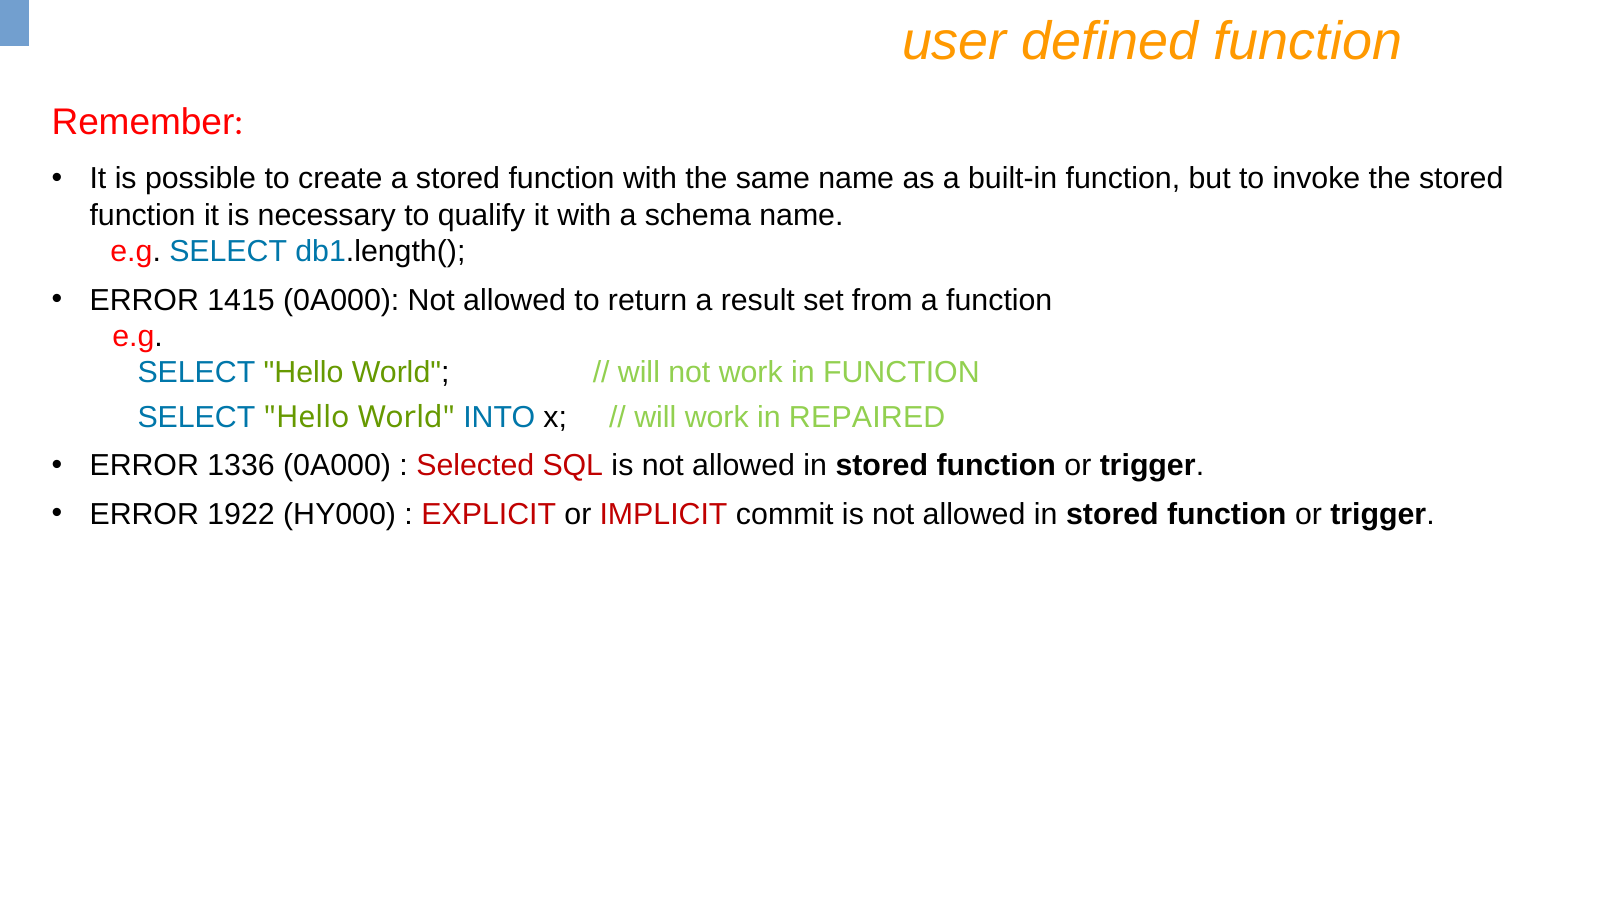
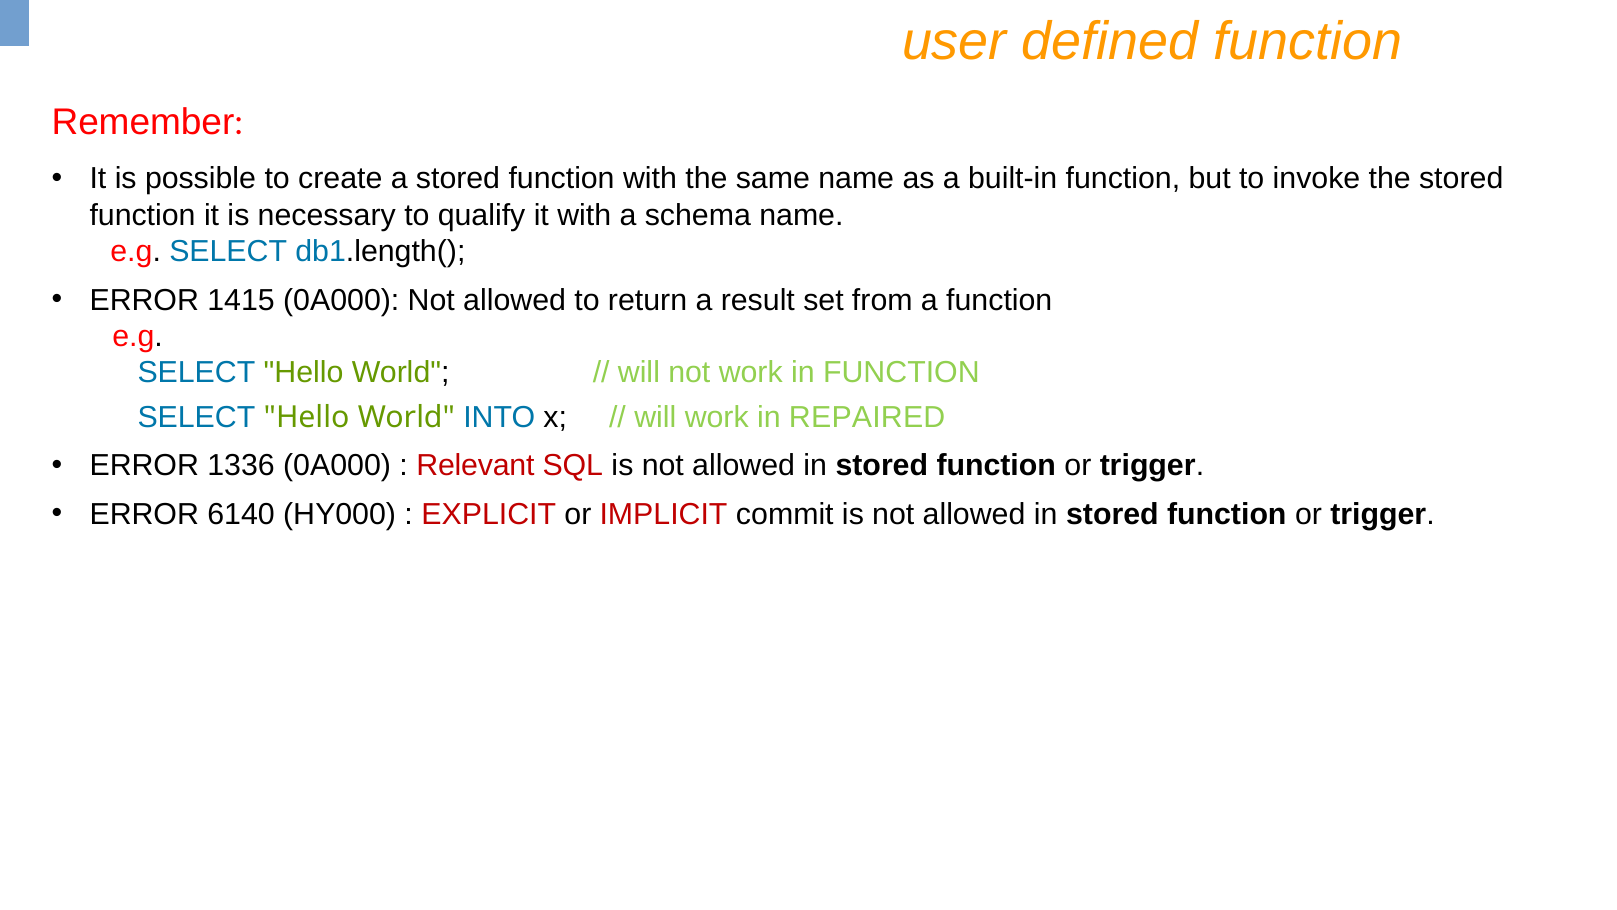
Selected: Selected -> Relevant (475, 466)
1922: 1922 -> 6140 (241, 514)
